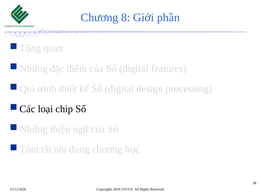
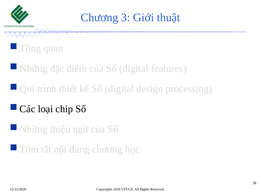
8: 8 -> 3 (126, 18)
phần: phần -> thuật (169, 18)
